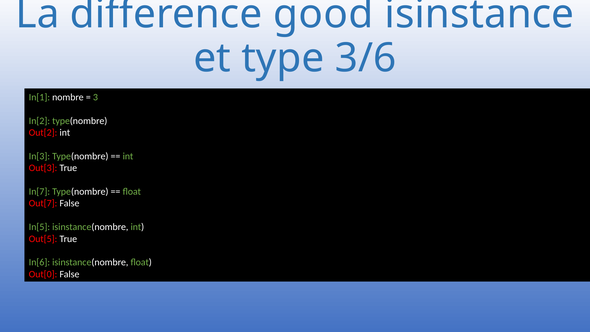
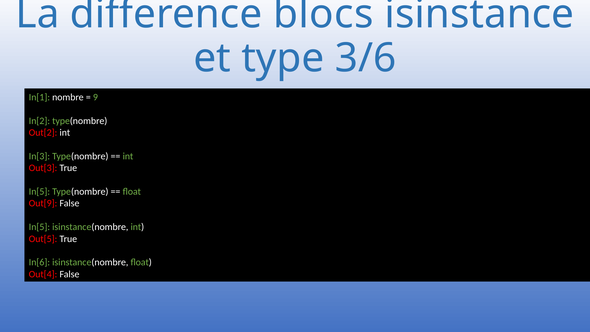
good: good -> blocs (323, 14)
3: 3 -> 9 (95, 97)
In[7: In[7 -> In[5 (39, 192)
Out[7: Out[7 -> Out[9 (43, 203)
Out[0: Out[0 -> Out[4 (43, 274)
